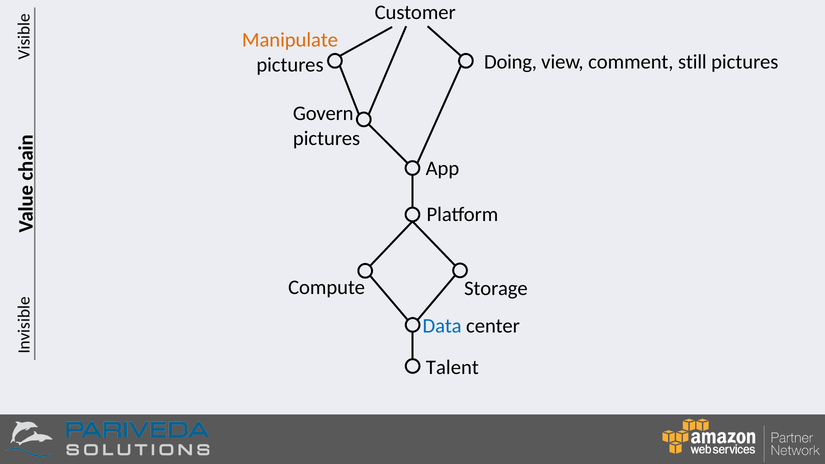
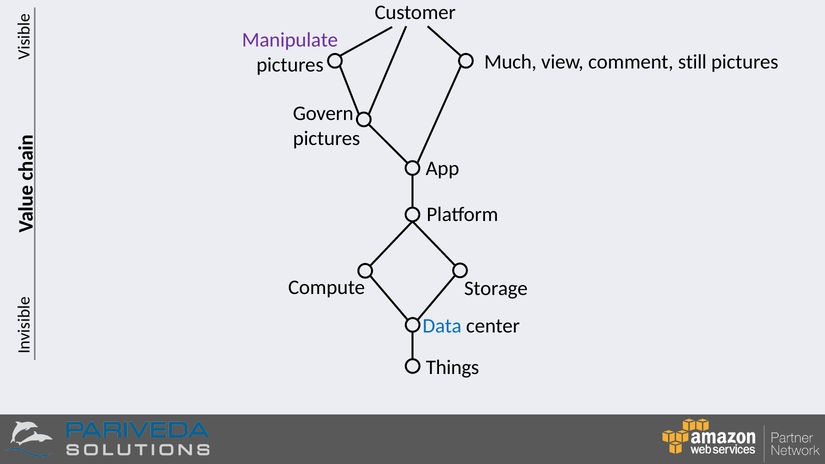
Manipulate colour: orange -> purple (290, 40)
Doing: Doing -> Much (510, 62)
Talent: Talent -> Things (453, 367)
